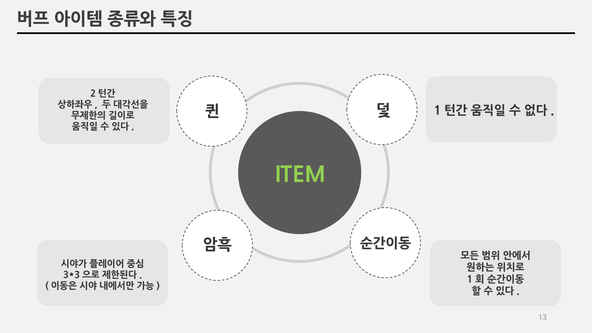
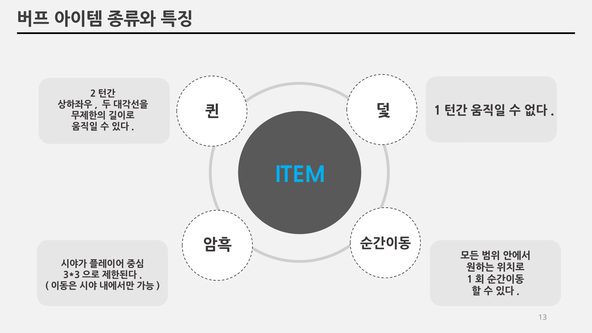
ITEM colour: light green -> light blue (301, 175)
